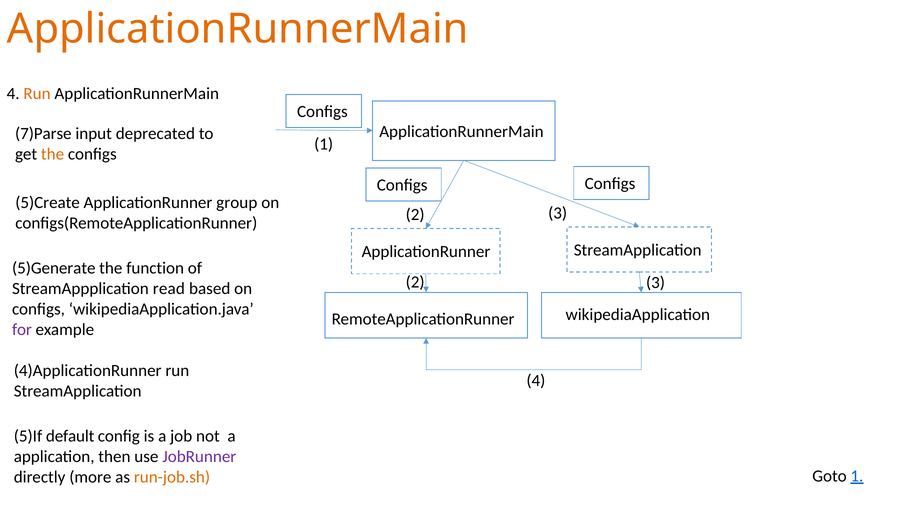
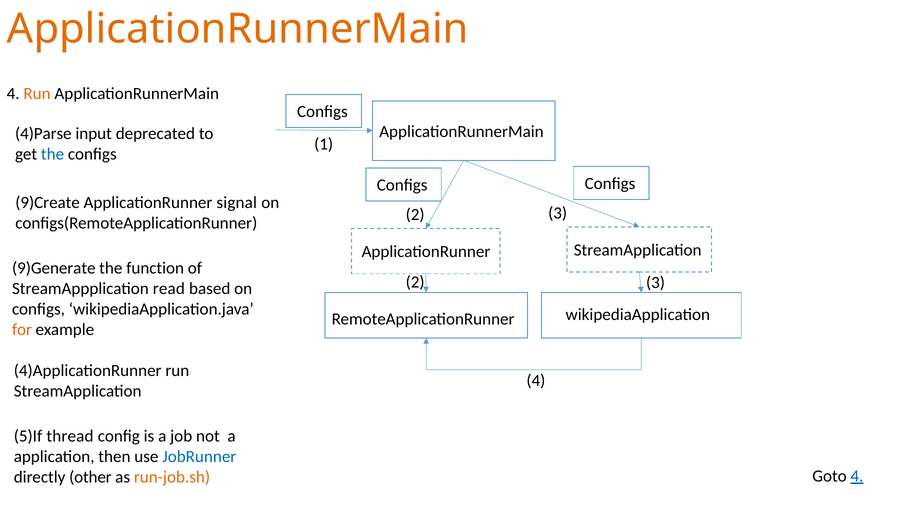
7)Parse: 7)Parse -> 4)Parse (43, 134)
the colour: orange -> blue (53, 154)
5)Create: 5)Create -> 9)Create (48, 203)
group: group -> signal (237, 203)
5)Generate: 5)Generate -> 9)Generate (54, 268)
for colour: purple -> orange (22, 330)
default: default -> thread (70, 436)
JobRunner colour: purple -> blue (199, 457)
Goto 1: 1 -> 4 (857, 476)
more: more -> other (90, 477)
